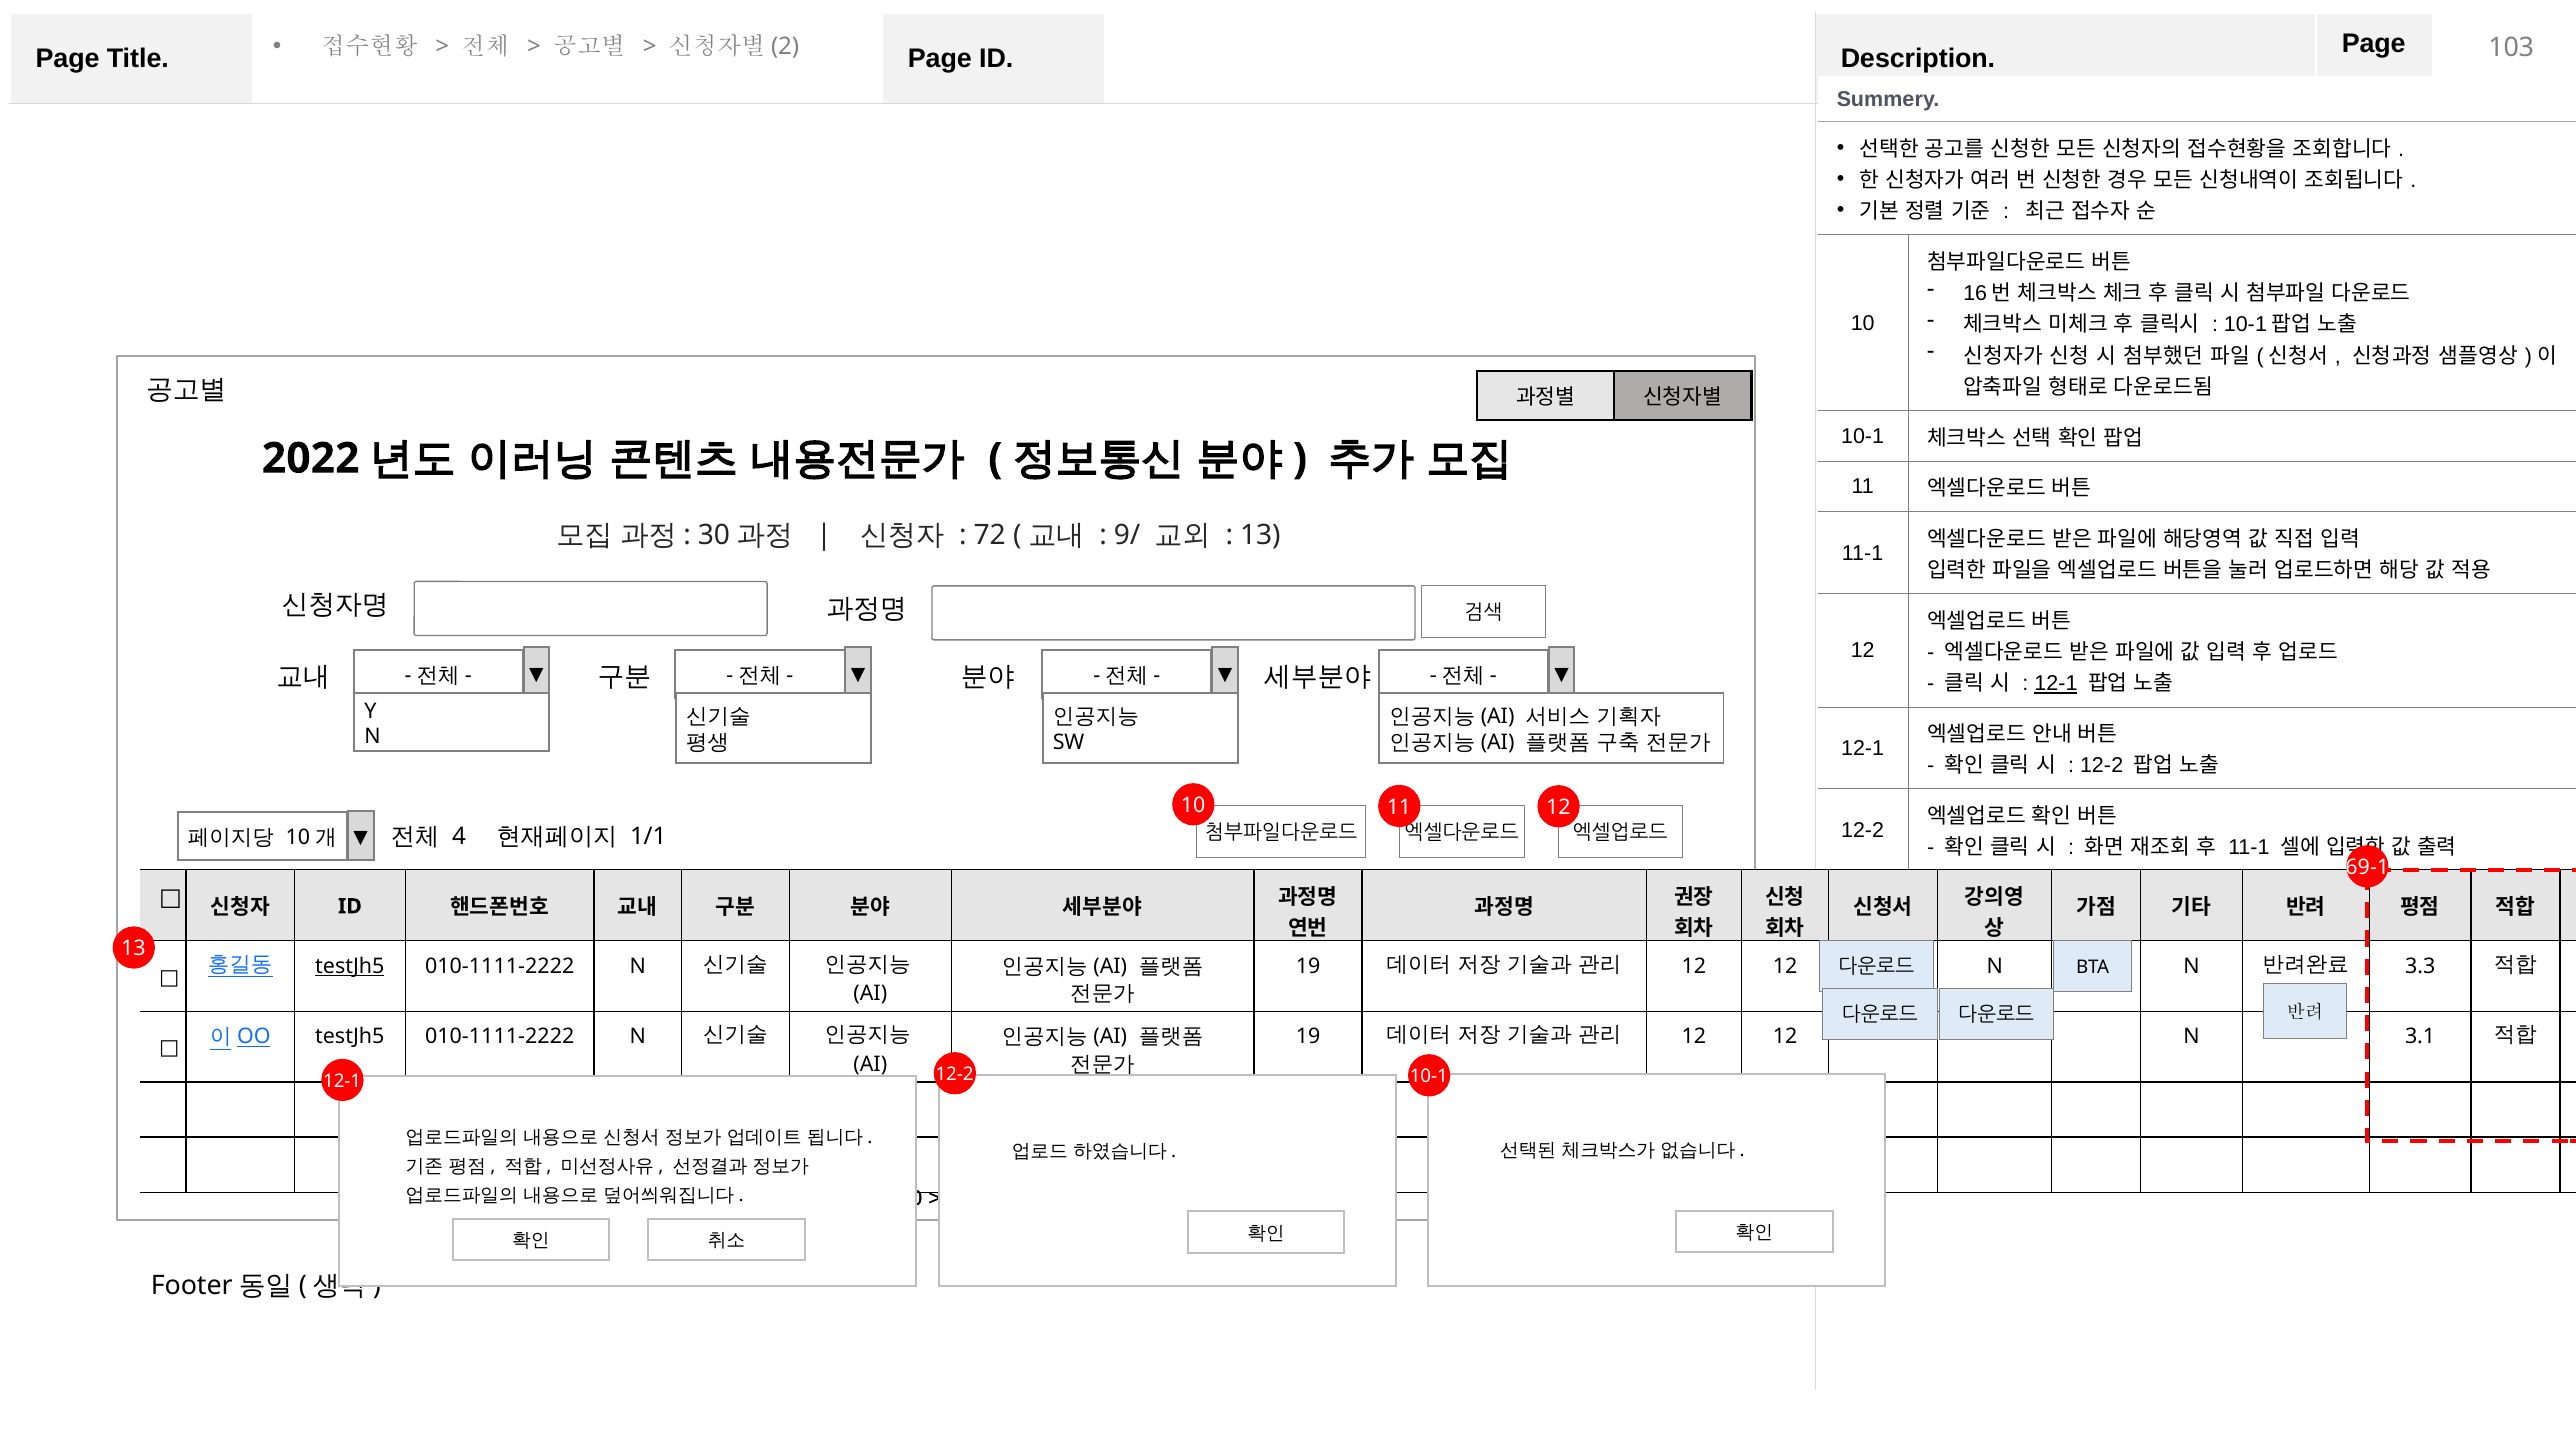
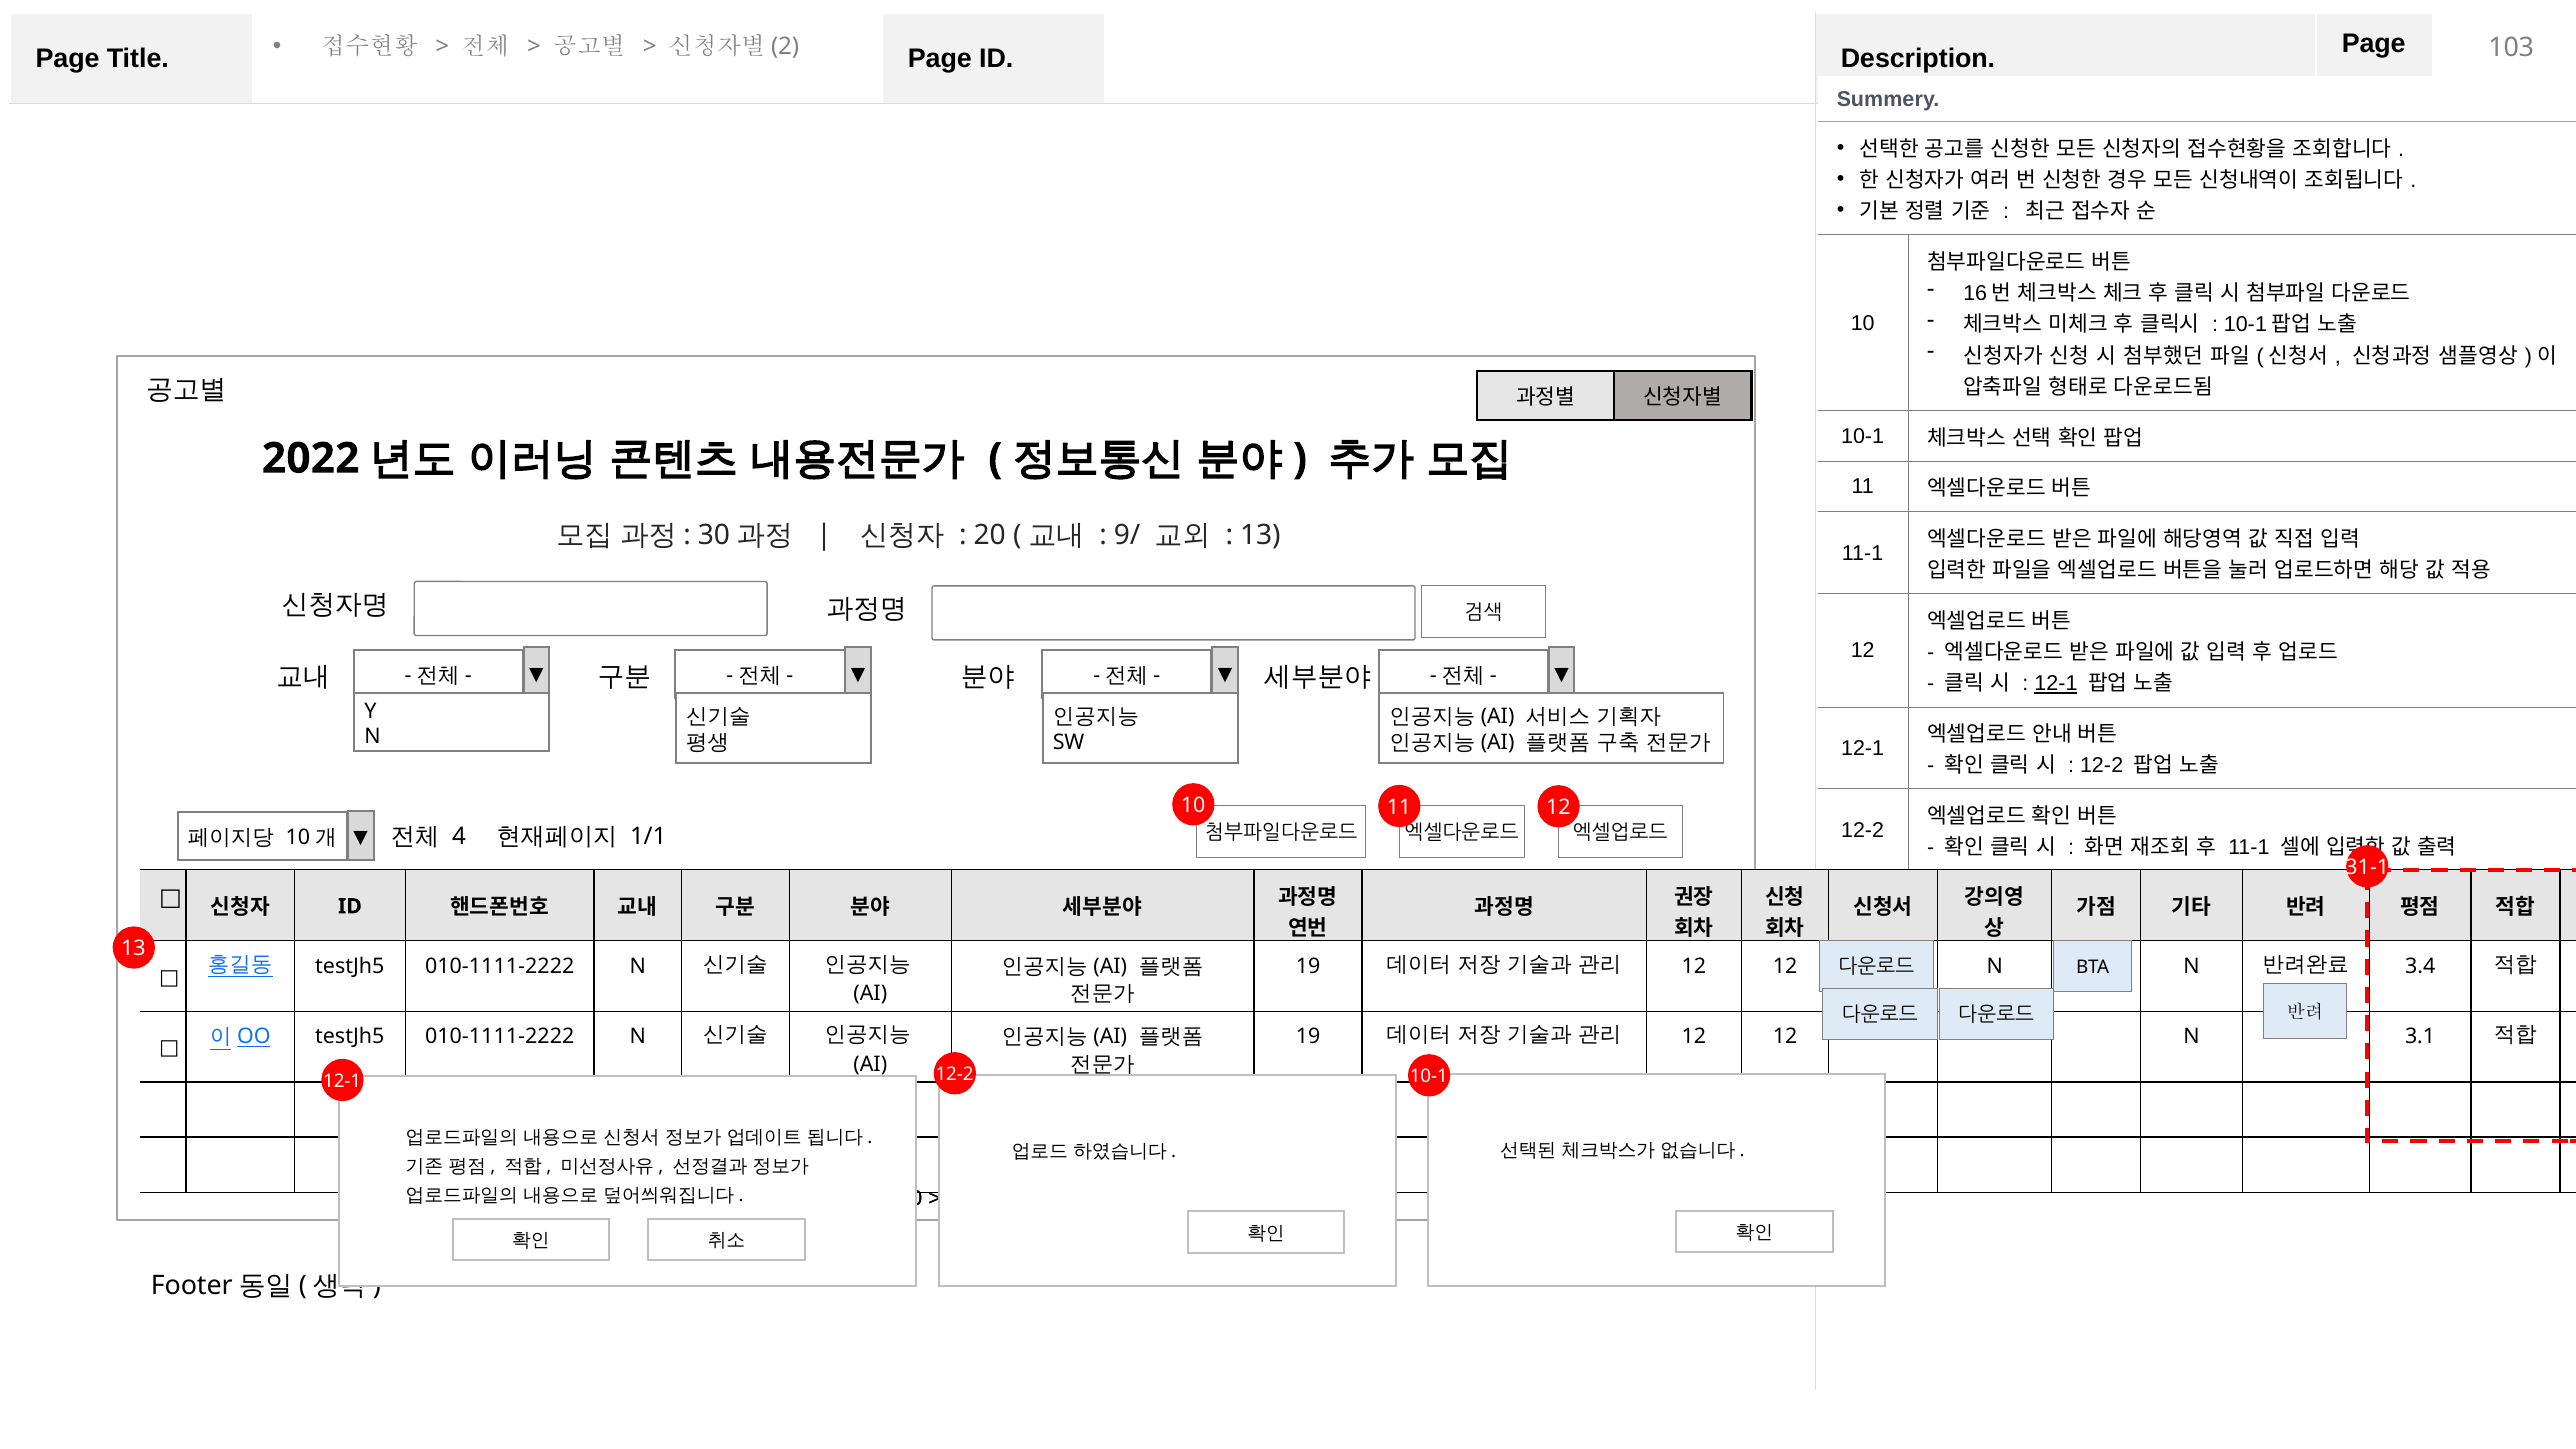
72: 72 -> 20 (990, 535)
69-1: 69-1 -> 31-1 (2367, 867)
testJh5 underline: present -> none (350, 966)
3.3: 3.3 -> 3.4 (2420, 966)
